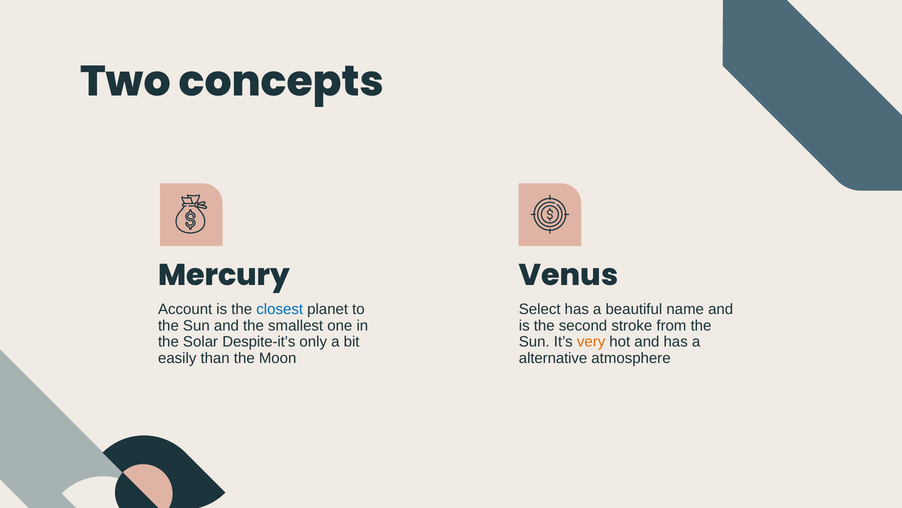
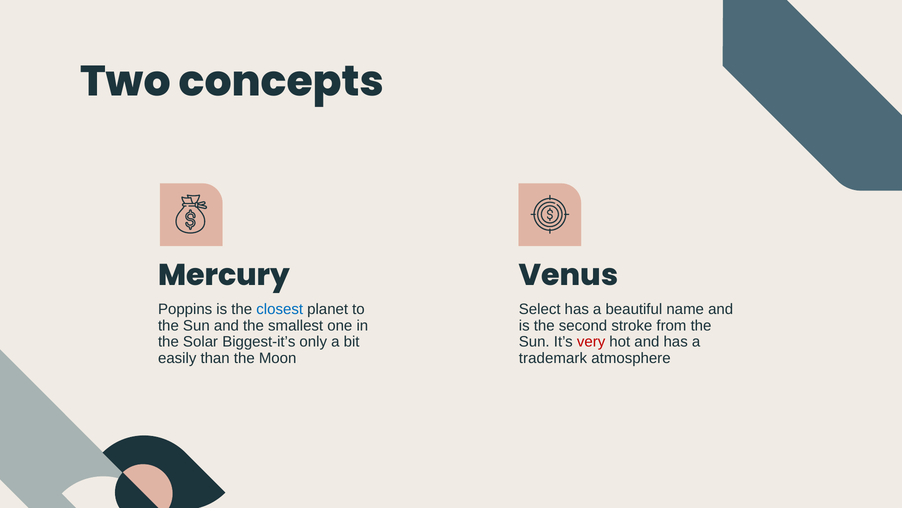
Account: Account -> Poppins (185, 309)
Despite-it’s: Despite-it’s -> Biggest-it’s (259, 342)
very colour: orange -> red (591, 342)
alternative: alternative -> trademark (553, 358)
